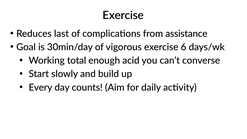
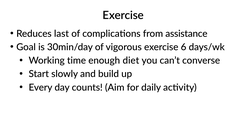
total: total -> time (77, 61)
acid: acid -> diet (131, 61)
